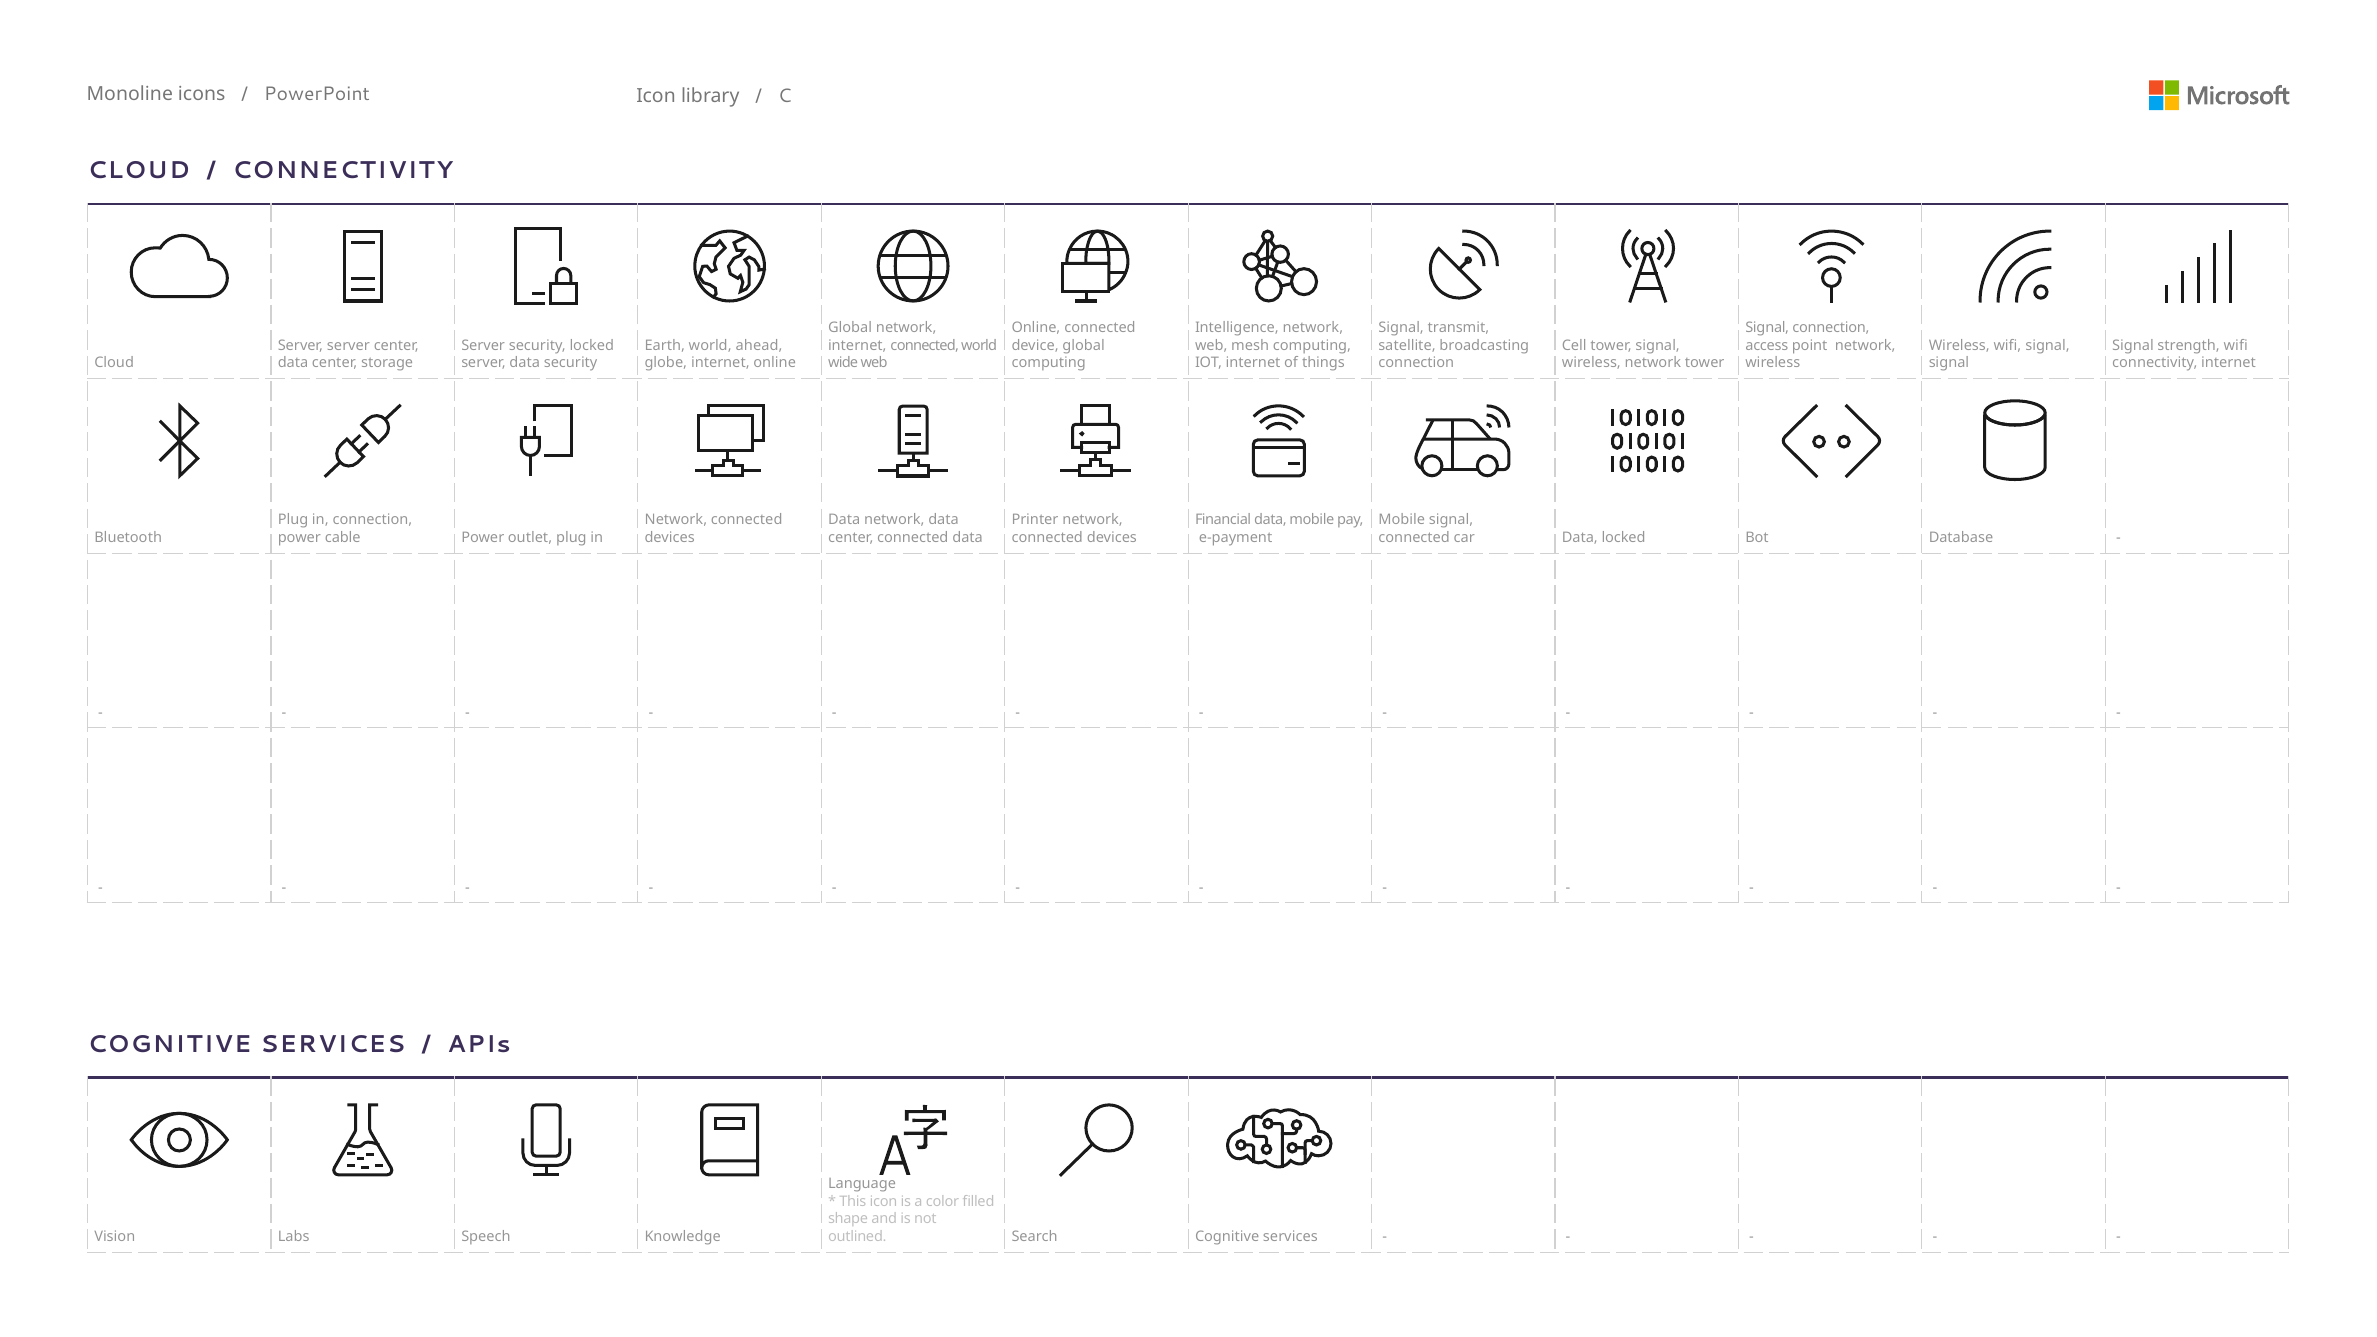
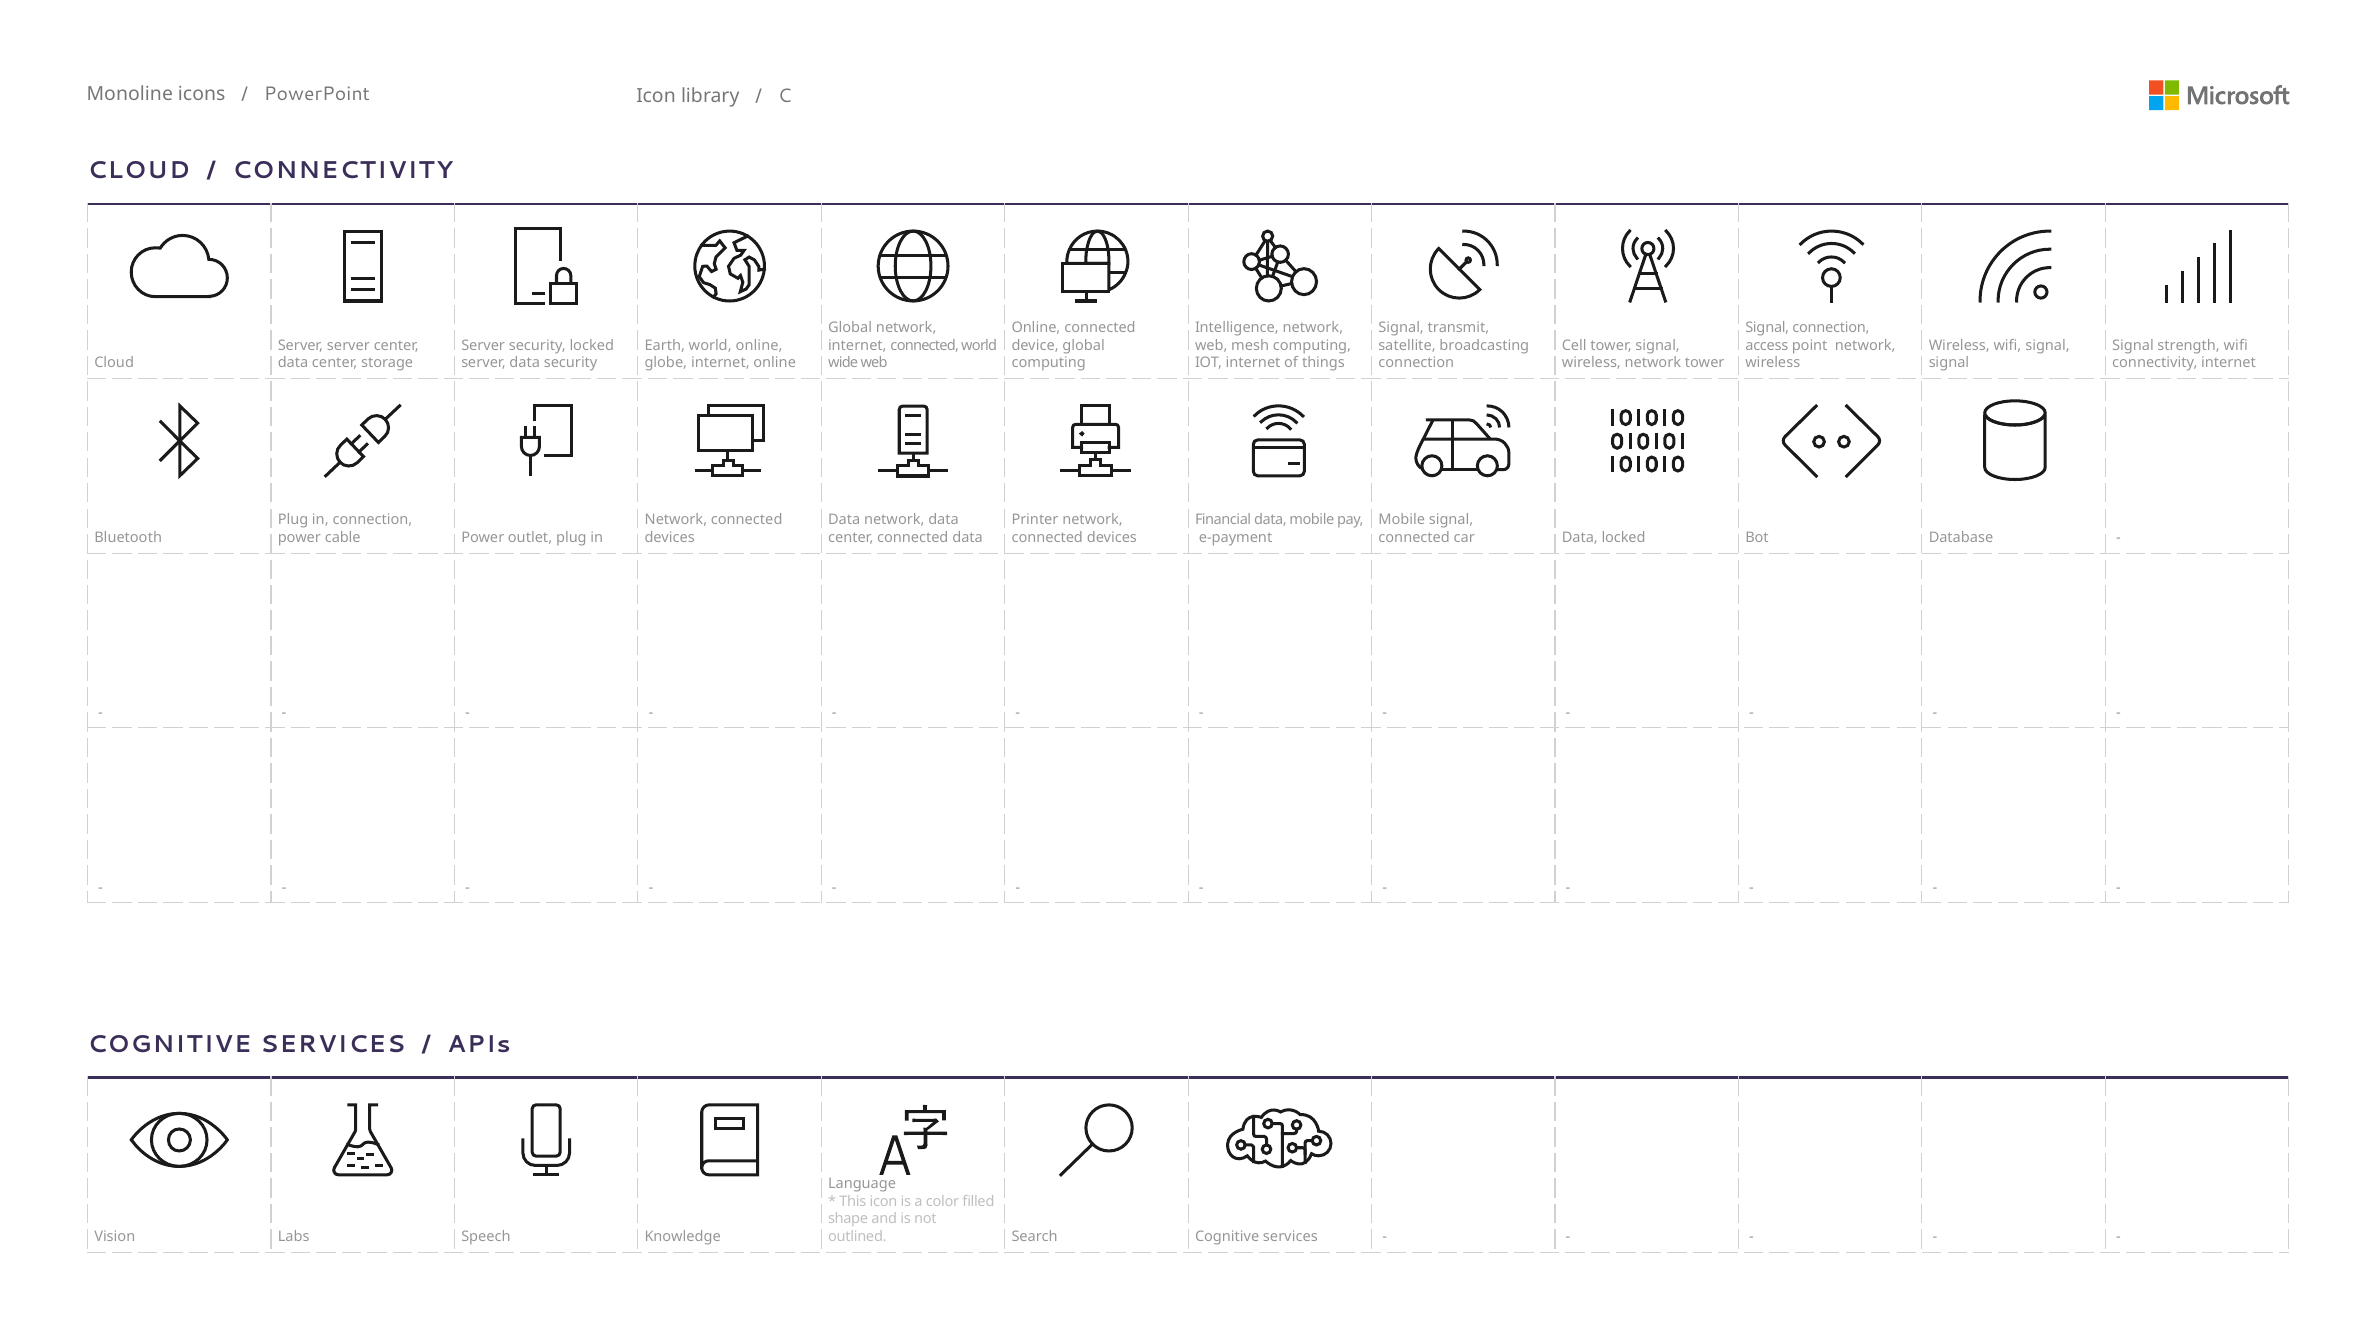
world ahead: ahead -> online (759, 345)
